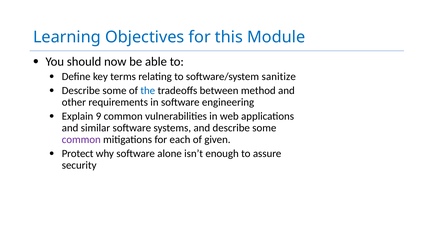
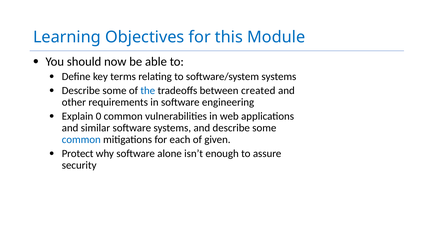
software/system sanitize: sanitize -> systems (279, 77)
method: method -> created (258, 91)
9: 9 -> 0 (99, 116)
common colour: purple -> blue (81, 140)
